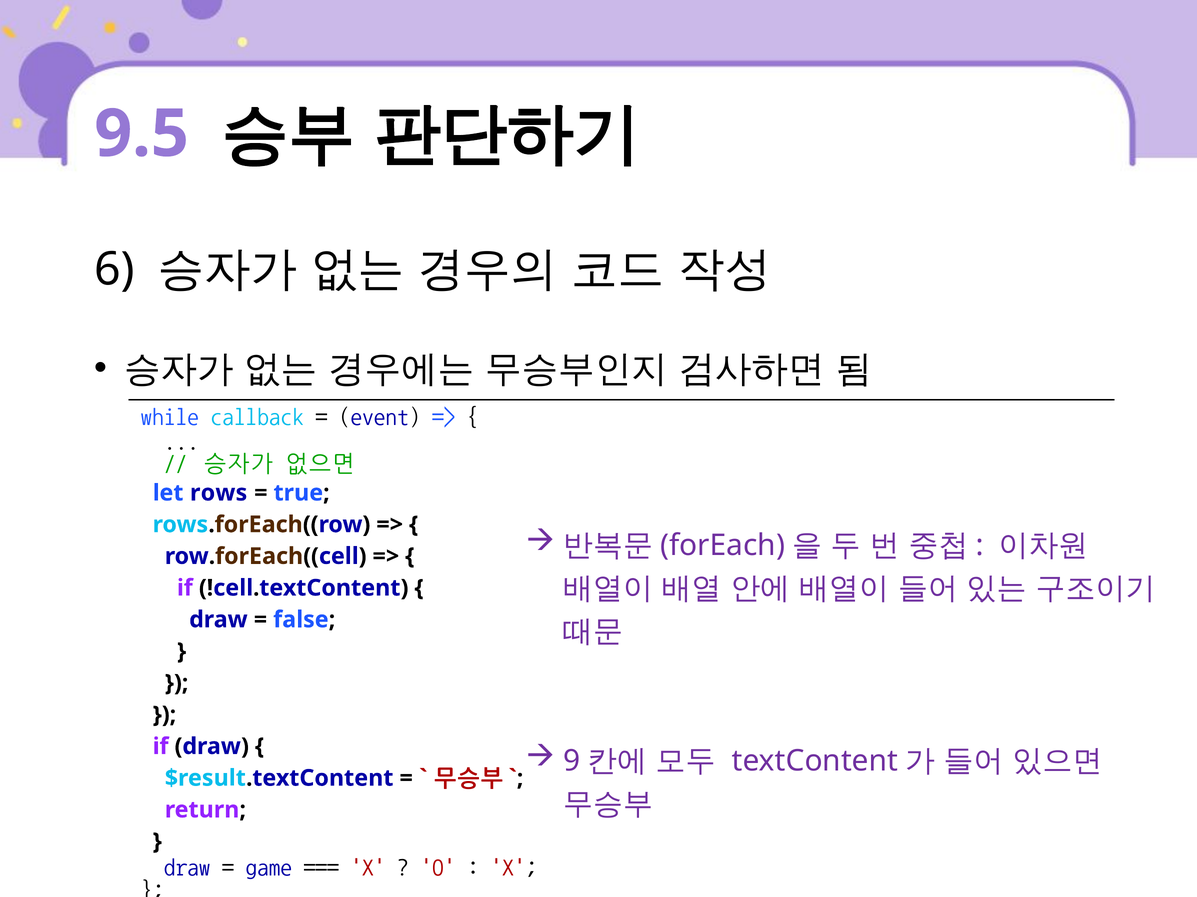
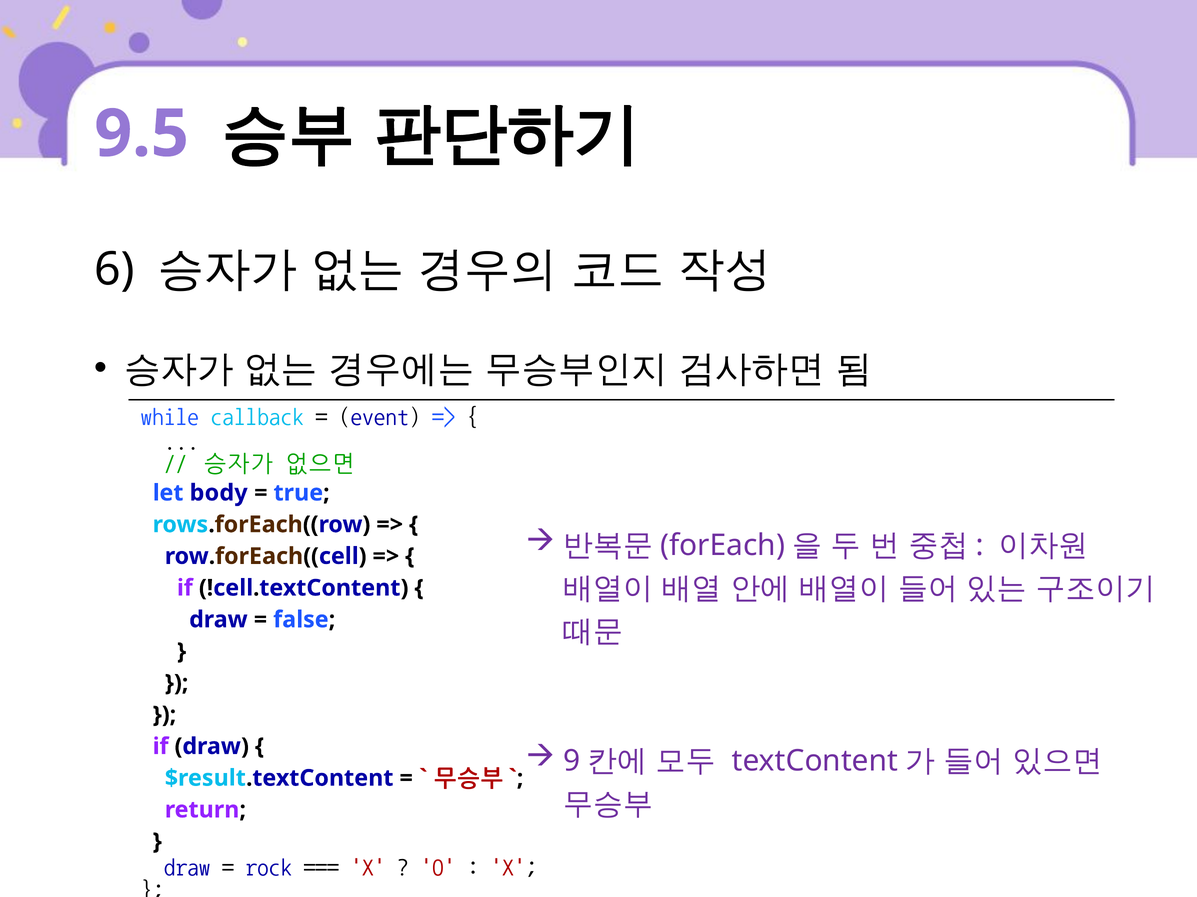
rows: rows -> body (219, 493)
game: game -> rock (269, 868)
